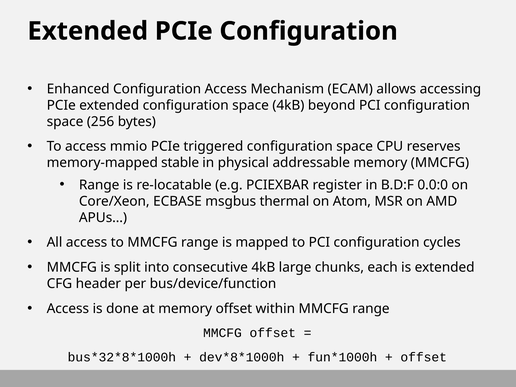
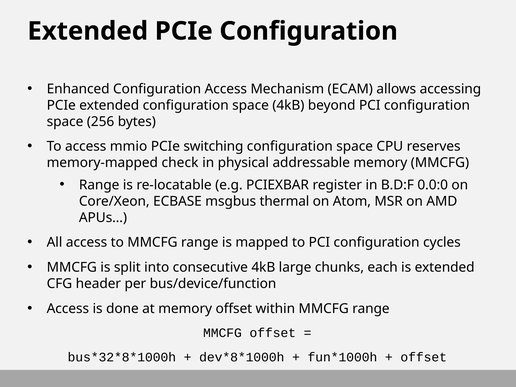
triggered: triggered -> switching (213, 146)
stable: stable -> check (180, 163)
